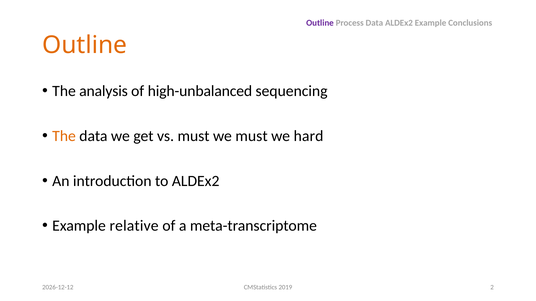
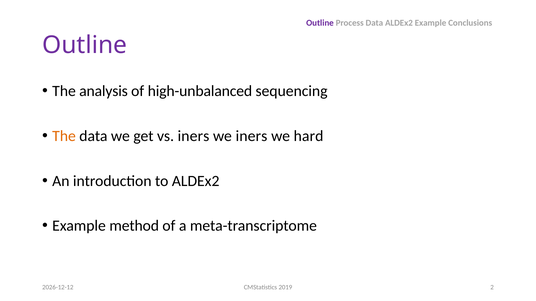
Outline colour: orange -> purple (85, 45)
vs must: must -> iners (193, 136)
we must: must -> iners (251, 136)
relative: relative -> method (134, 226)
